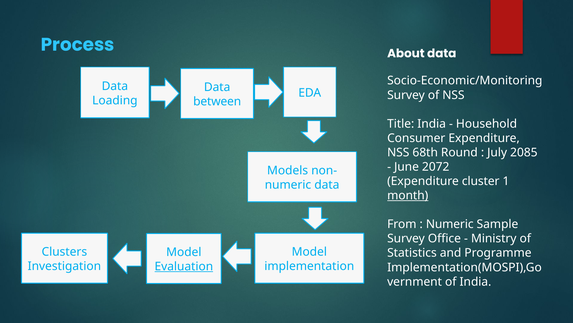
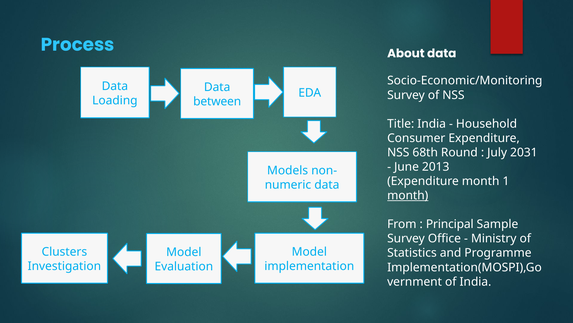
2085: 2085 -> 2031 (524, 152)
2072: 2072 -> 2013 (436, 167)
Expenditure cluster: cluster -> month (481, 181)
Numeric: Numeric -> Principal (450, 224)
Evaluation underline: present -> none (184, 266)
